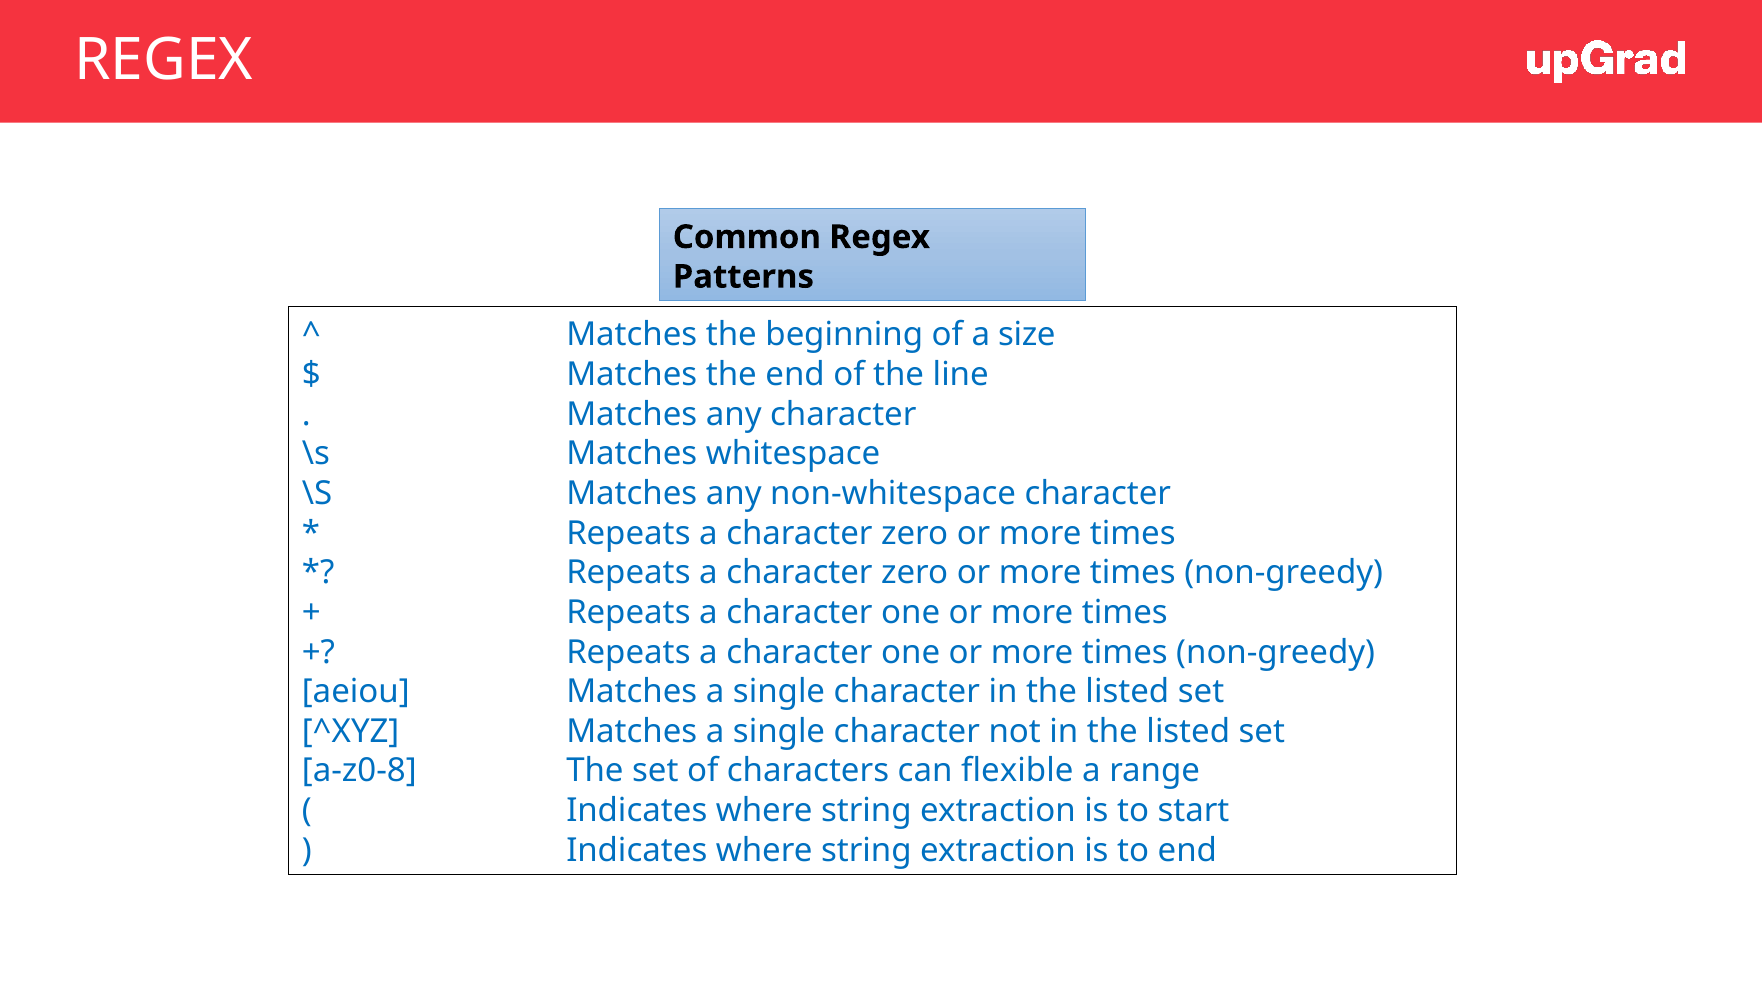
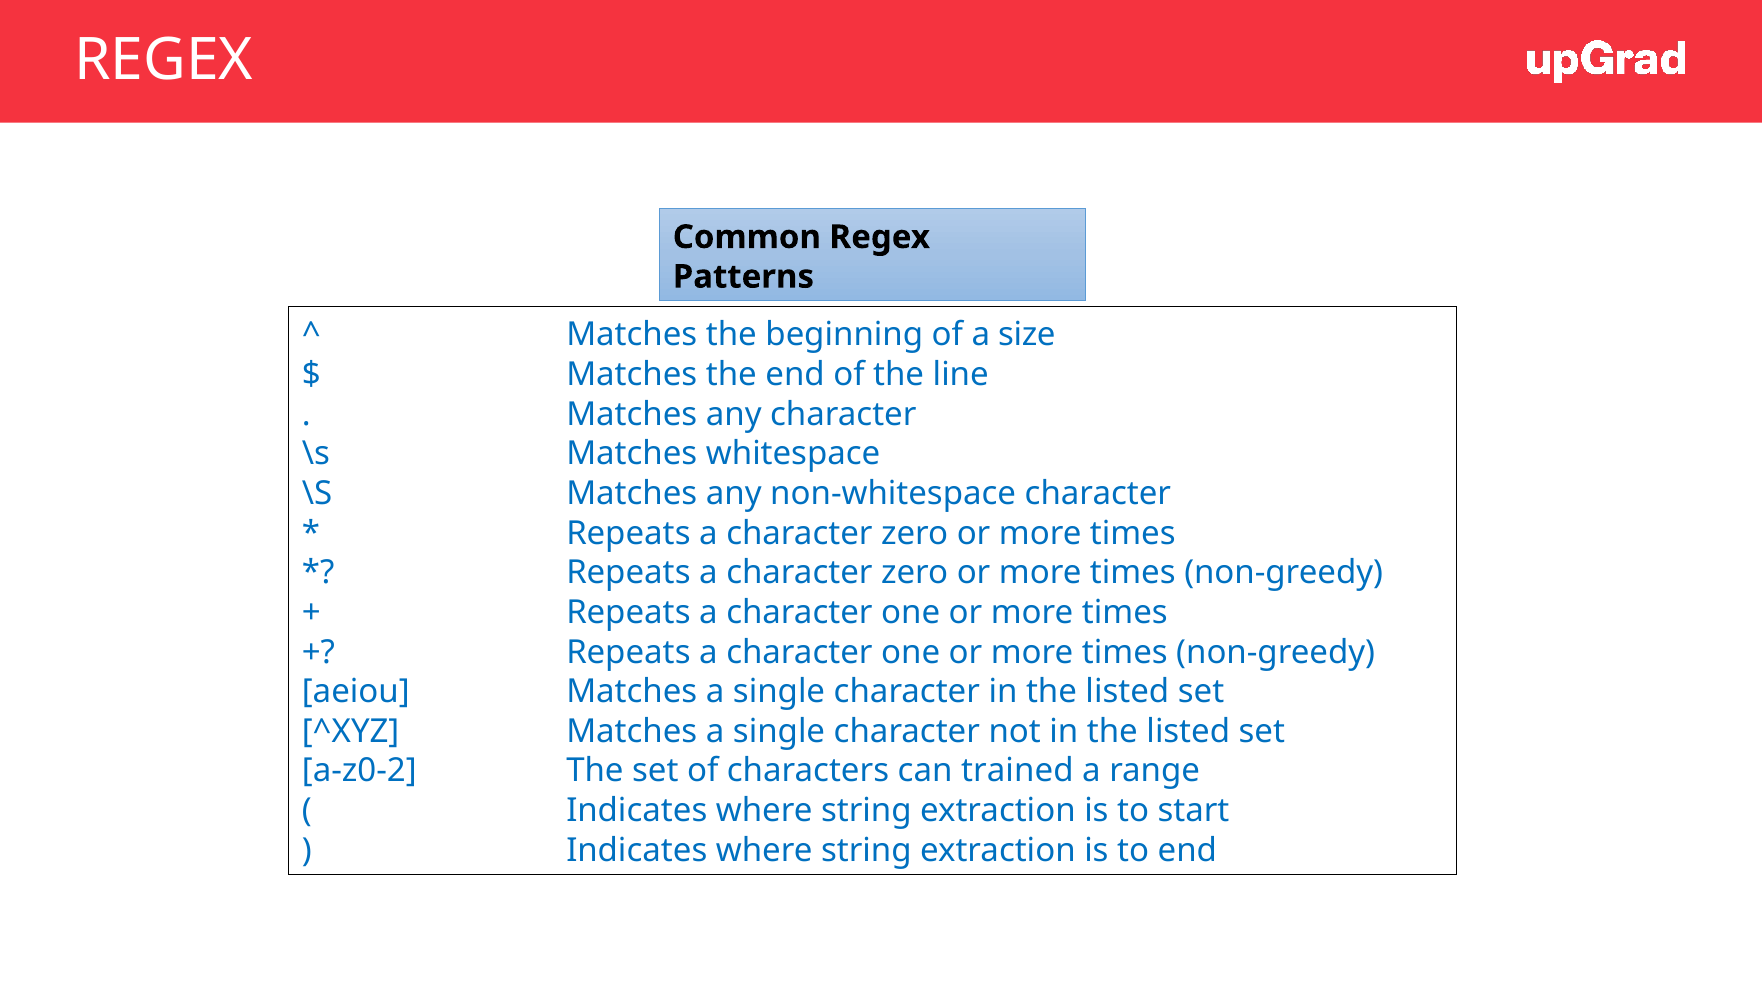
a-z0-8: a-z0-8 -> a-z0-2 (359, 771)
flexible: flexible -> trained (1017, 771)
